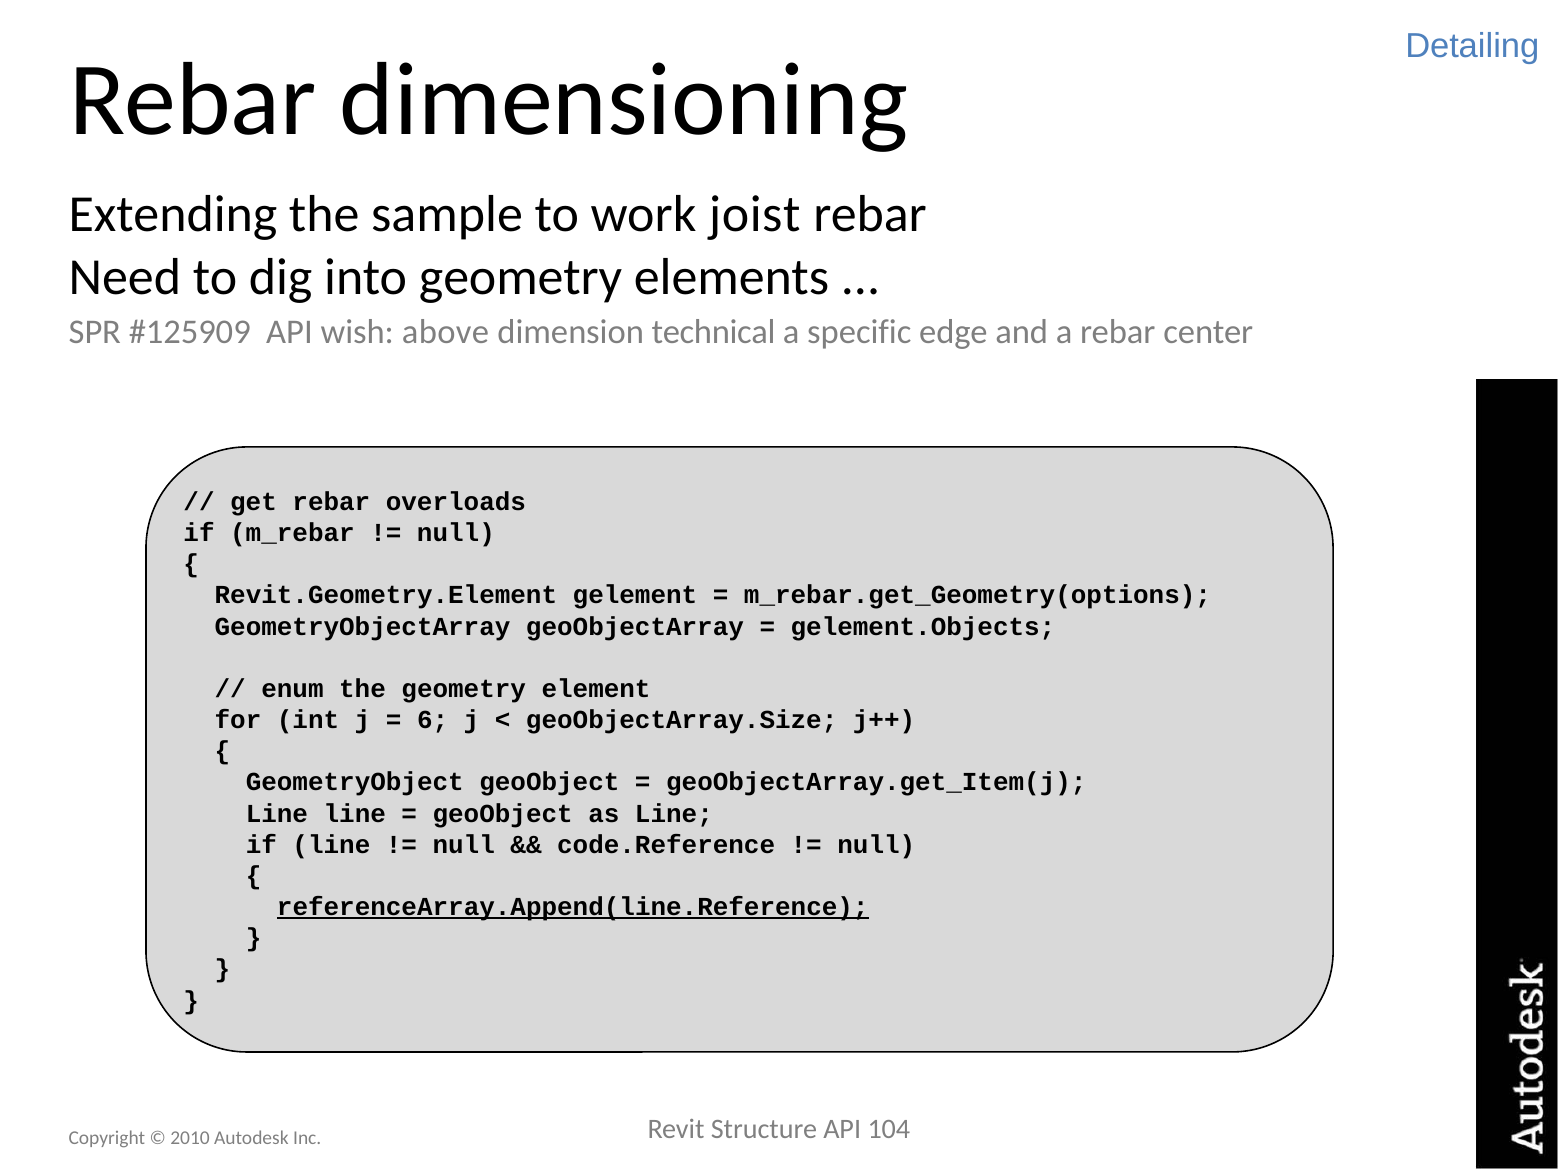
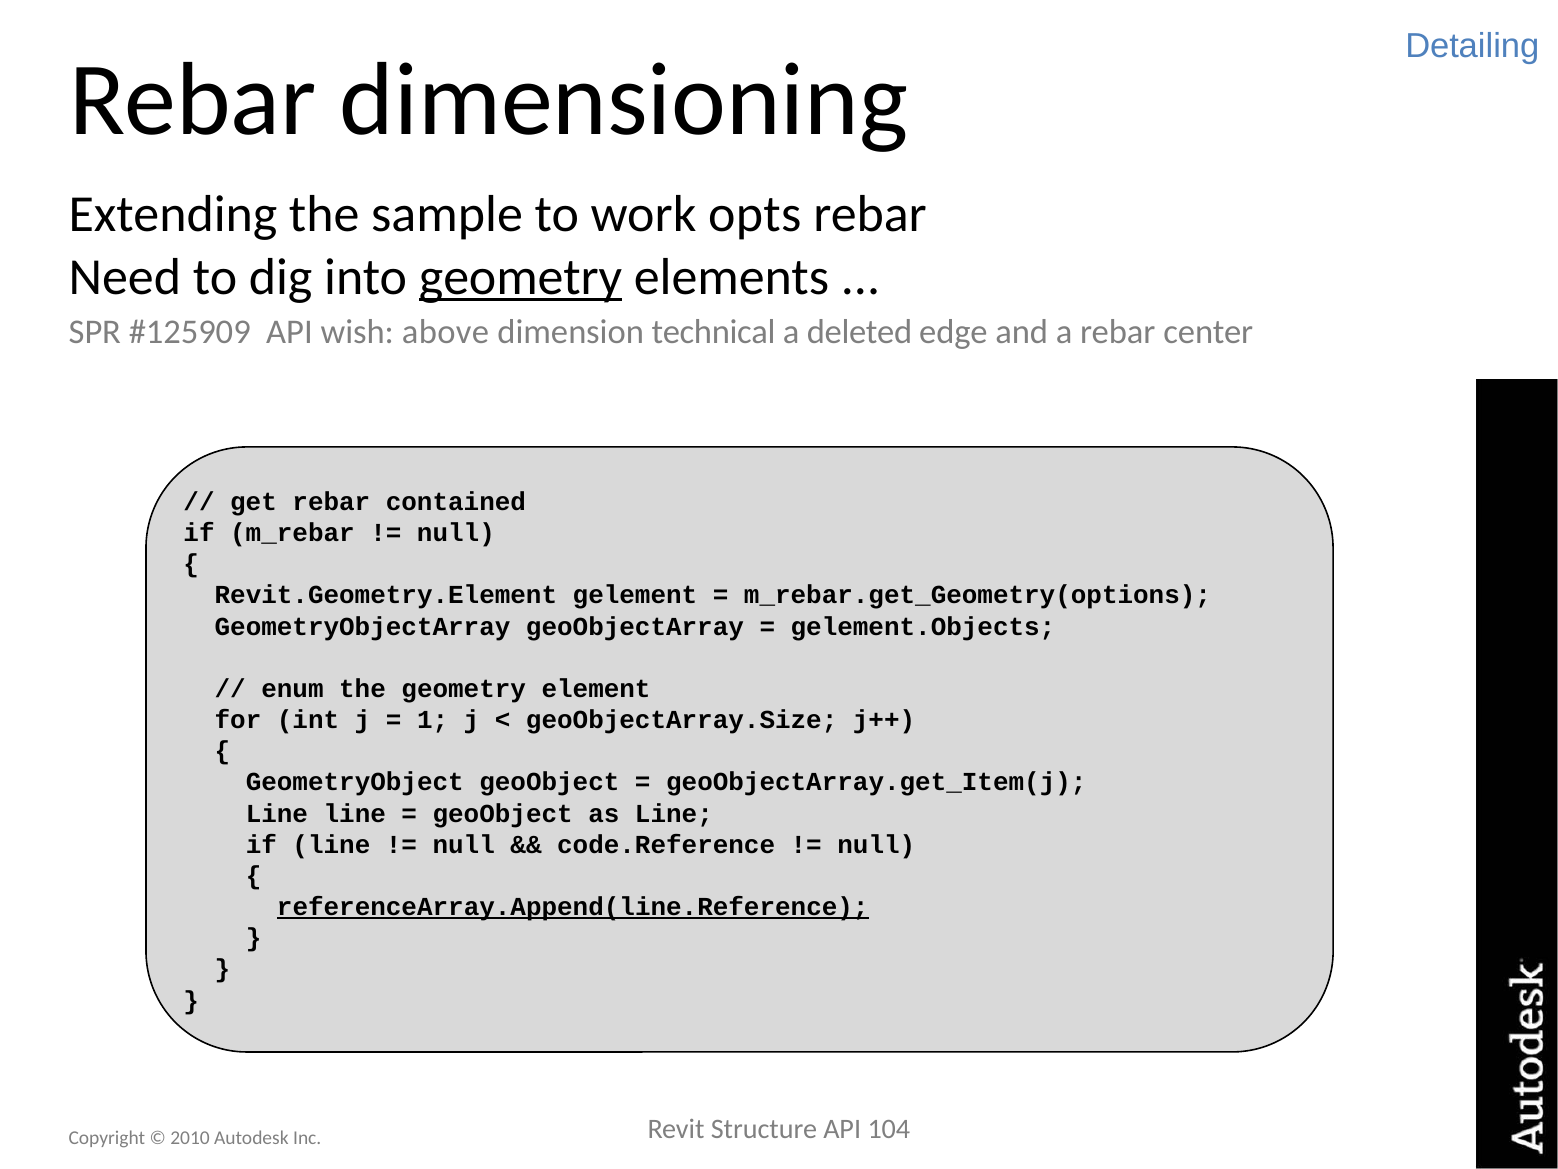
joist: joist -> opts (755, 214)
geometry underline: none -> present (521, 277)
specific: specific -> deleted (860, 332)
overloads: overloads -> contained (456, 502)
6: 6 -> 1 (433, 720)
